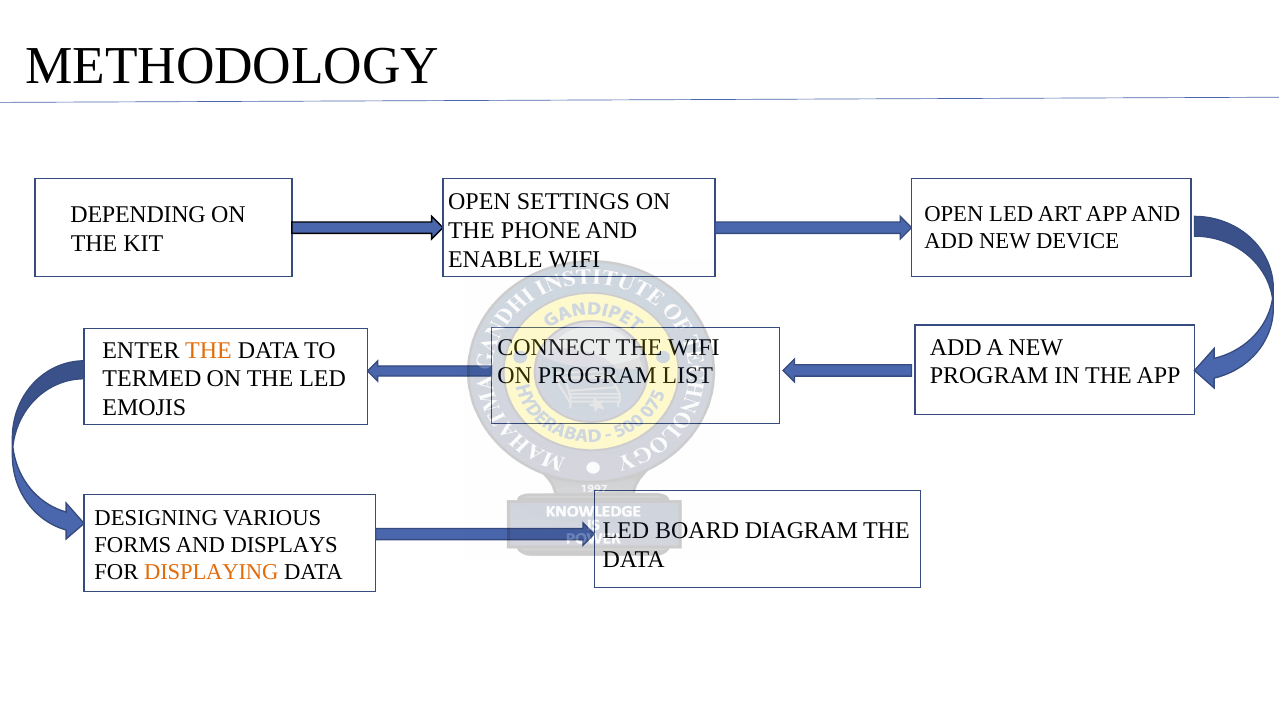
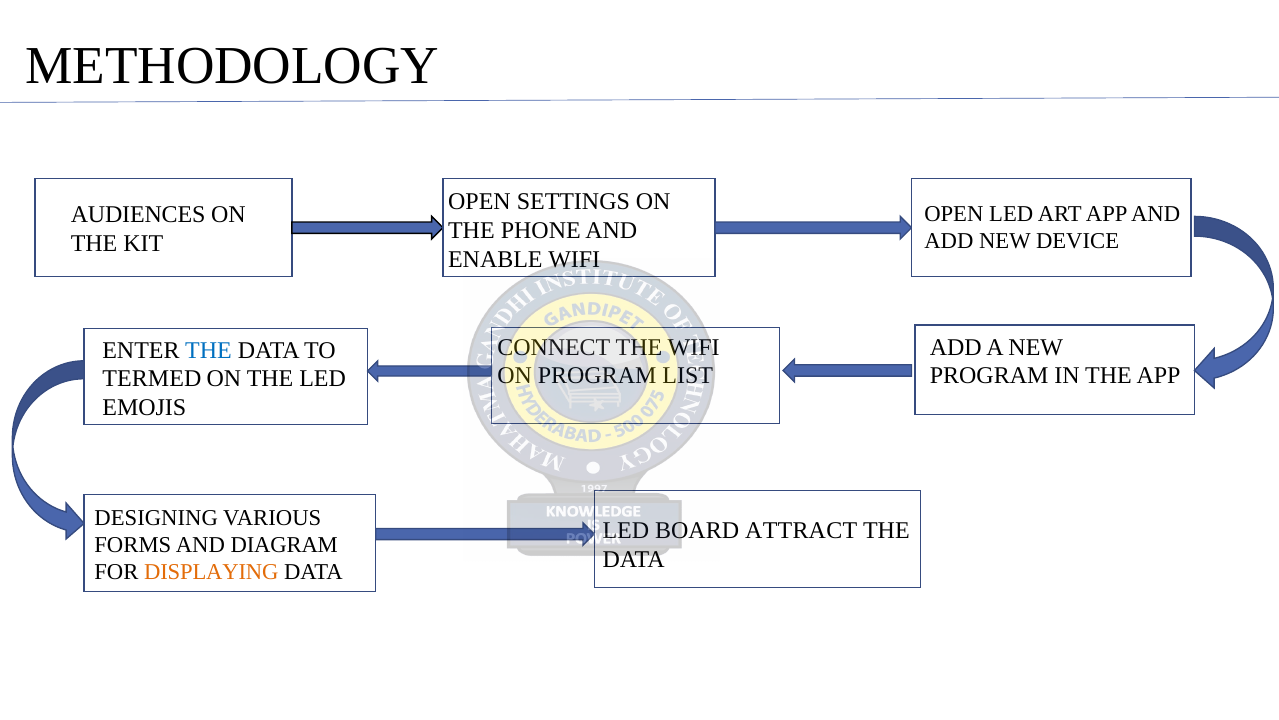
DEPENDING: DEPENDING -> AUDIENCES (138, 214)
THE colour: orange -> blue (208, 350)
DIAGRAM: DIAGRAM -> ATTRACT (801, 530)
DISPLAYS: DISPLAYS -> DIAGRAM (284, 545)
